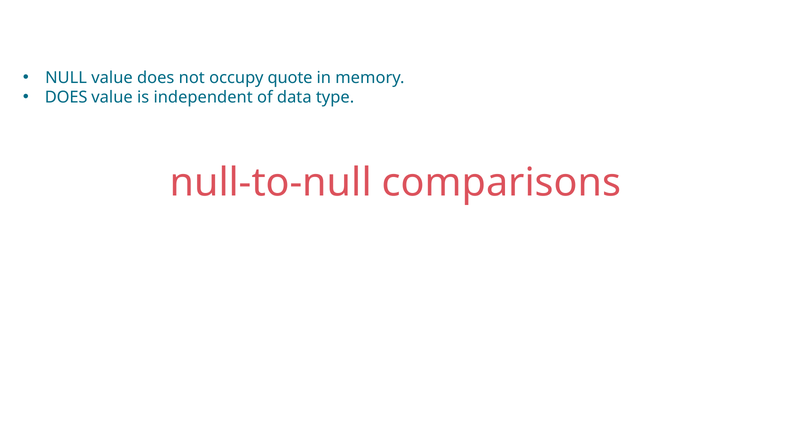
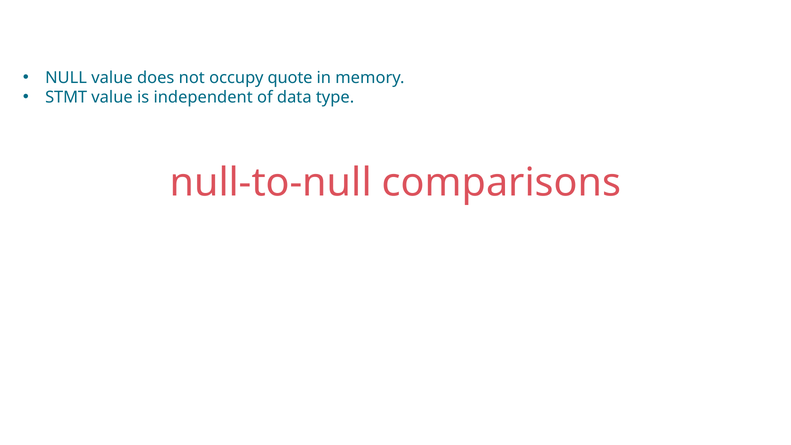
DOES: DOES -> STMT (66, 97)
